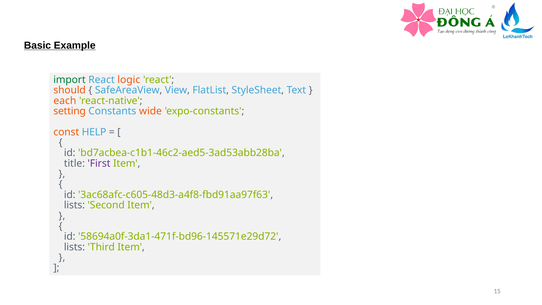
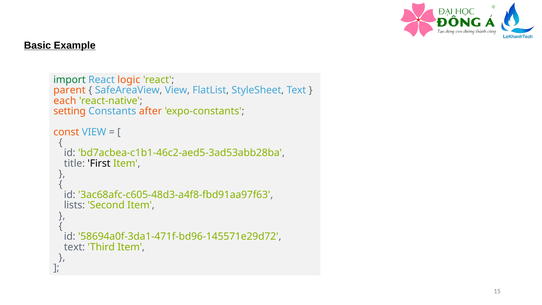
should: should -> parent (69, 90)
wide: wide -> after (150, 111)
const HELP: HELP -> VIEW (94, 132)
First colour: purple -> black (99, 163)
lists: lists -> text (74, 247)
